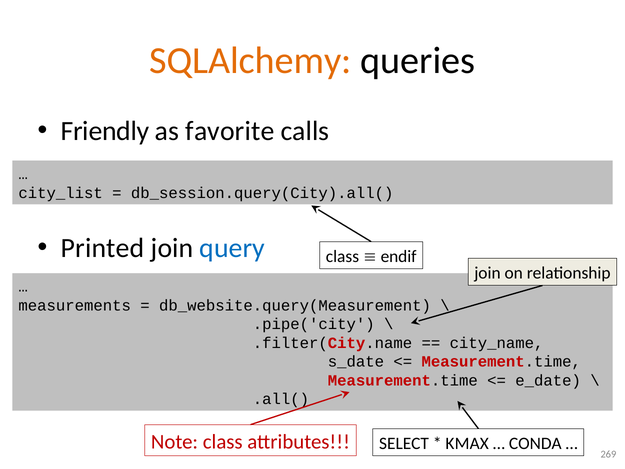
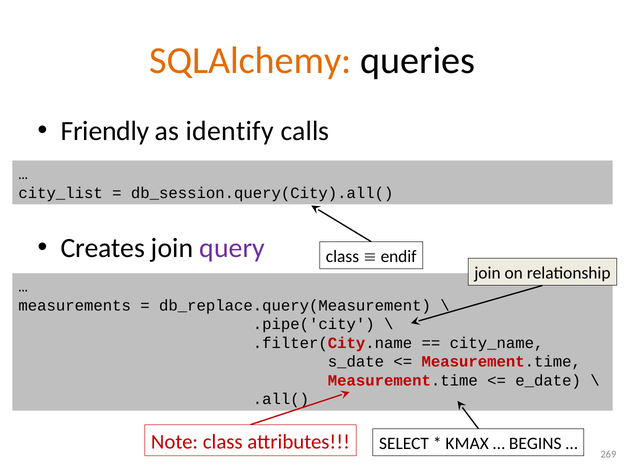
favorite: favorite -> identify (230, 131)
Printed: Printed -> Creates (103, 248)
query colour: blue -> purple (232, 248)
db_website.query(Measurement: db_website.query(Measurement -> db_replace.query(Measurement (295, 305)
CONDA: CONDA -> BEGINS (535, 443)
